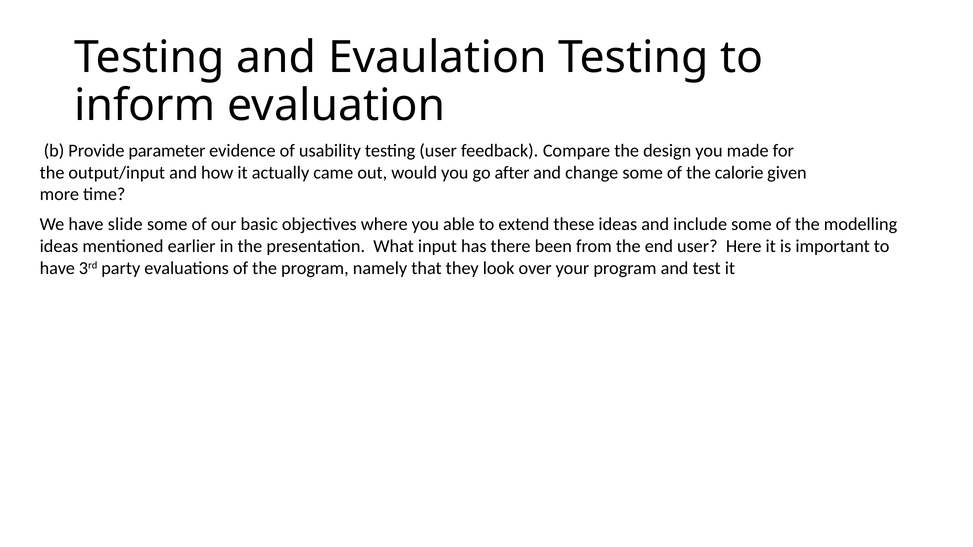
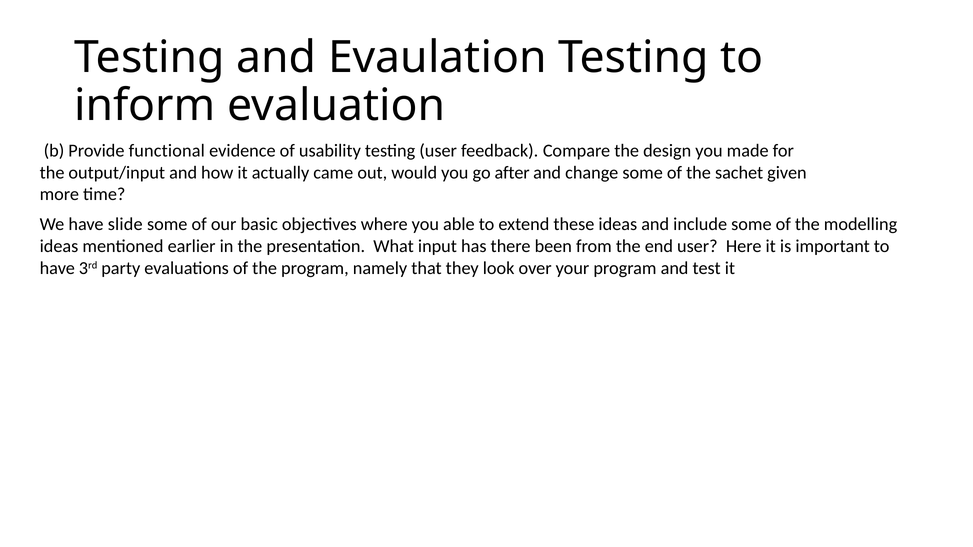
parameter: parameter -> functional (167, 151)
calorie: calorie -> sachet (739, 173)
